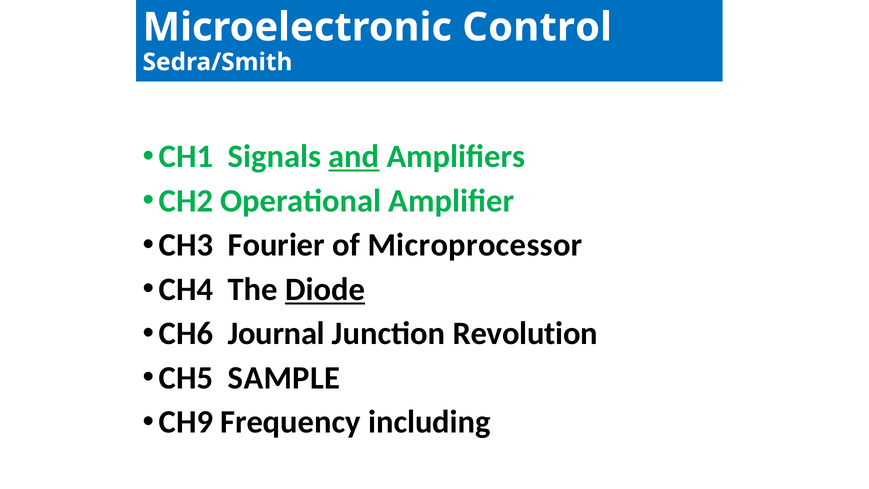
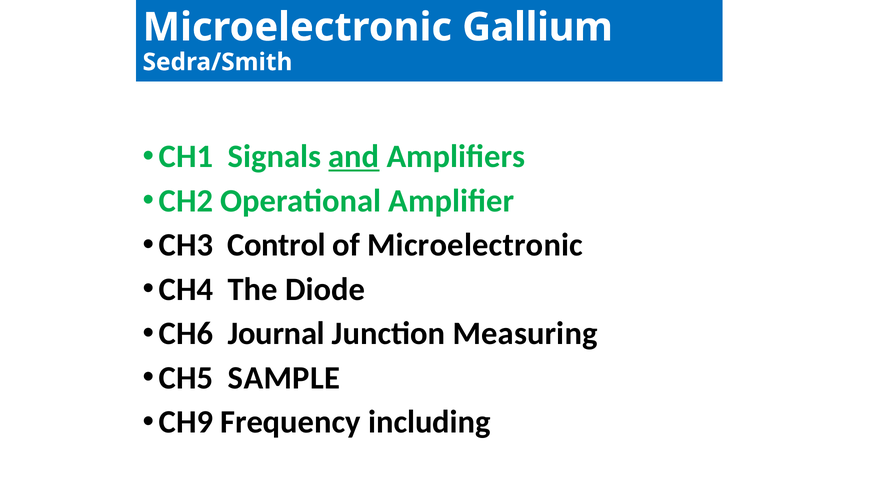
Control: Control -> Gallium (538, 27)
Fourier: Fourier -> Control (276, 245)
of Microprocessor: Microprocessor -> Microelectronic (475, 245)
Diode underline: present -> none (325, 289)
Revolution: Revolution -> Measuring (525, 333)
